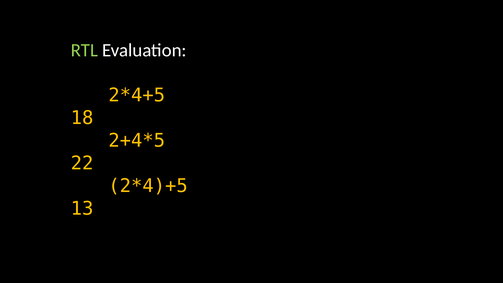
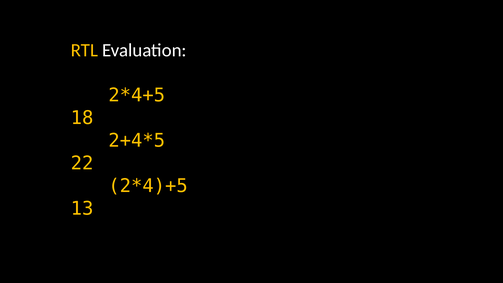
RTL colour: light green -> yellow (84, 50)
